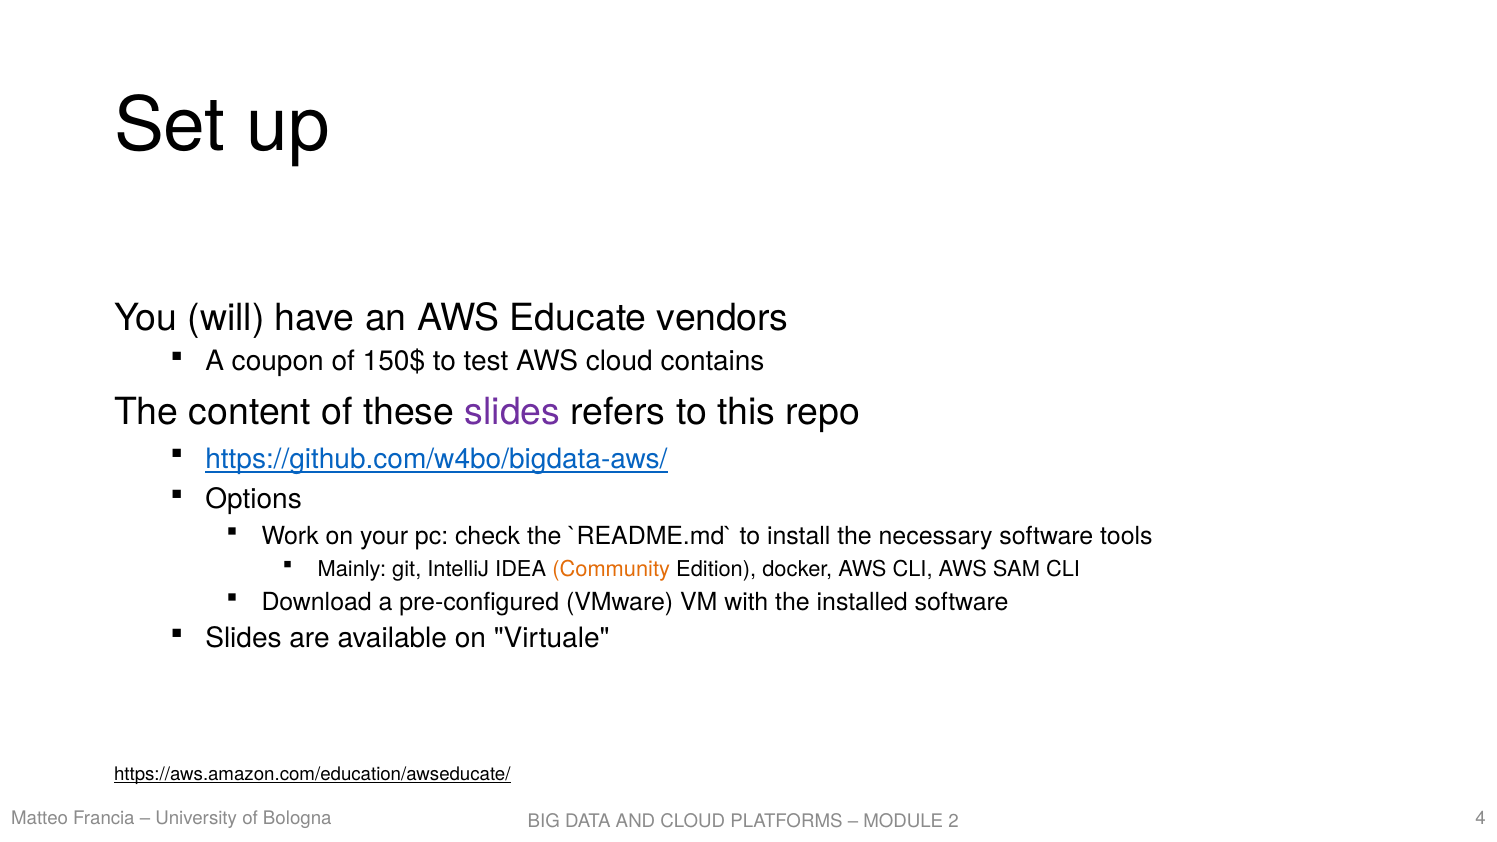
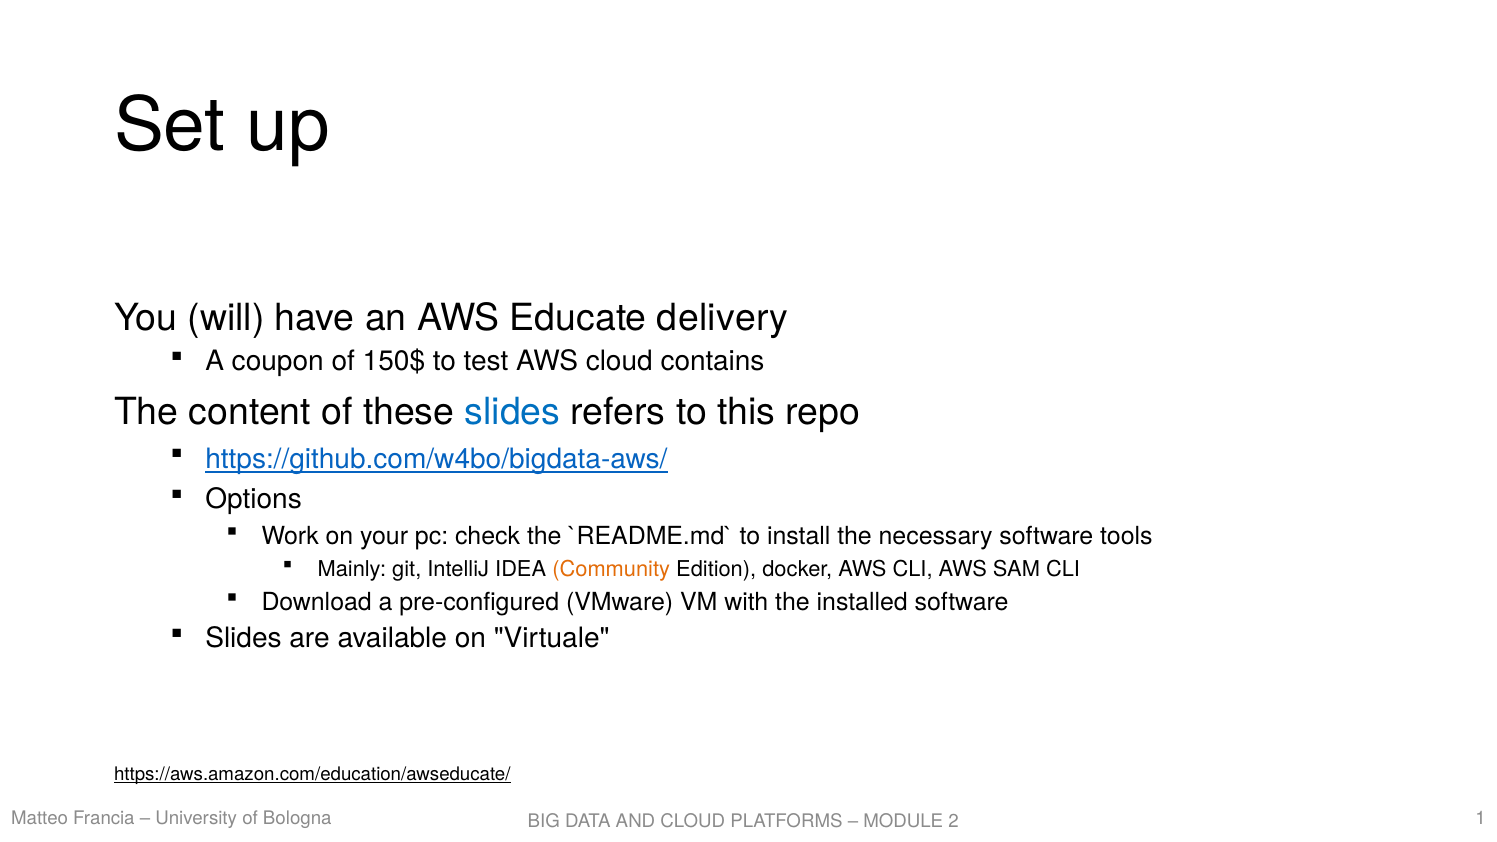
vendors: vendors -> delivery (722, 318)
slides colour: purple -> blue (513, 412)
4: 4 -> 1 (1481, 819)
